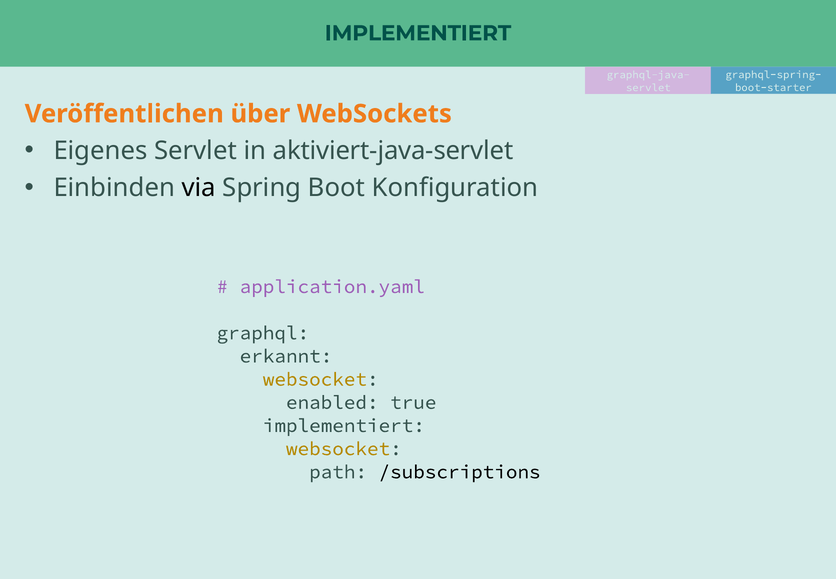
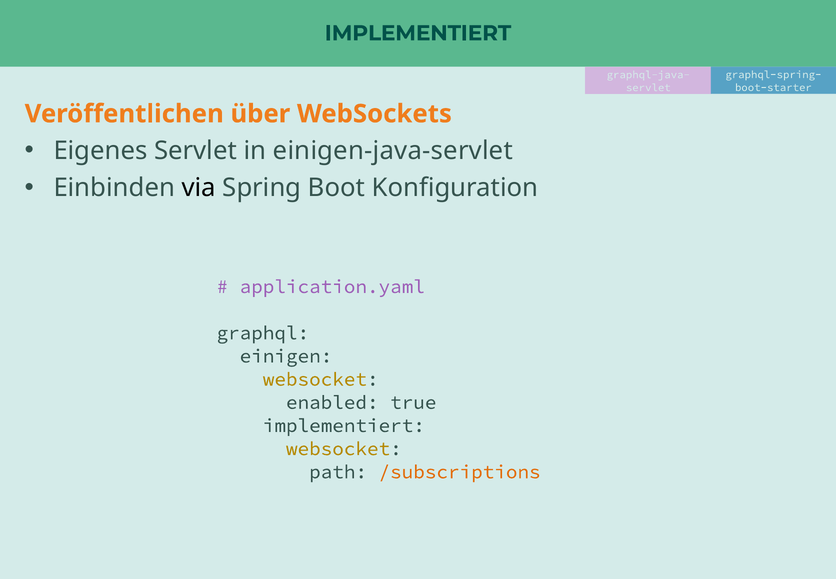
aktiviert-java-servlet: aktiviert-java-servlet -> einigen-java-servlet (393, 151)
erkannt: erkannt -> einigen (286, 356)
/subscriptions colour: black -> orange (460, 472)
